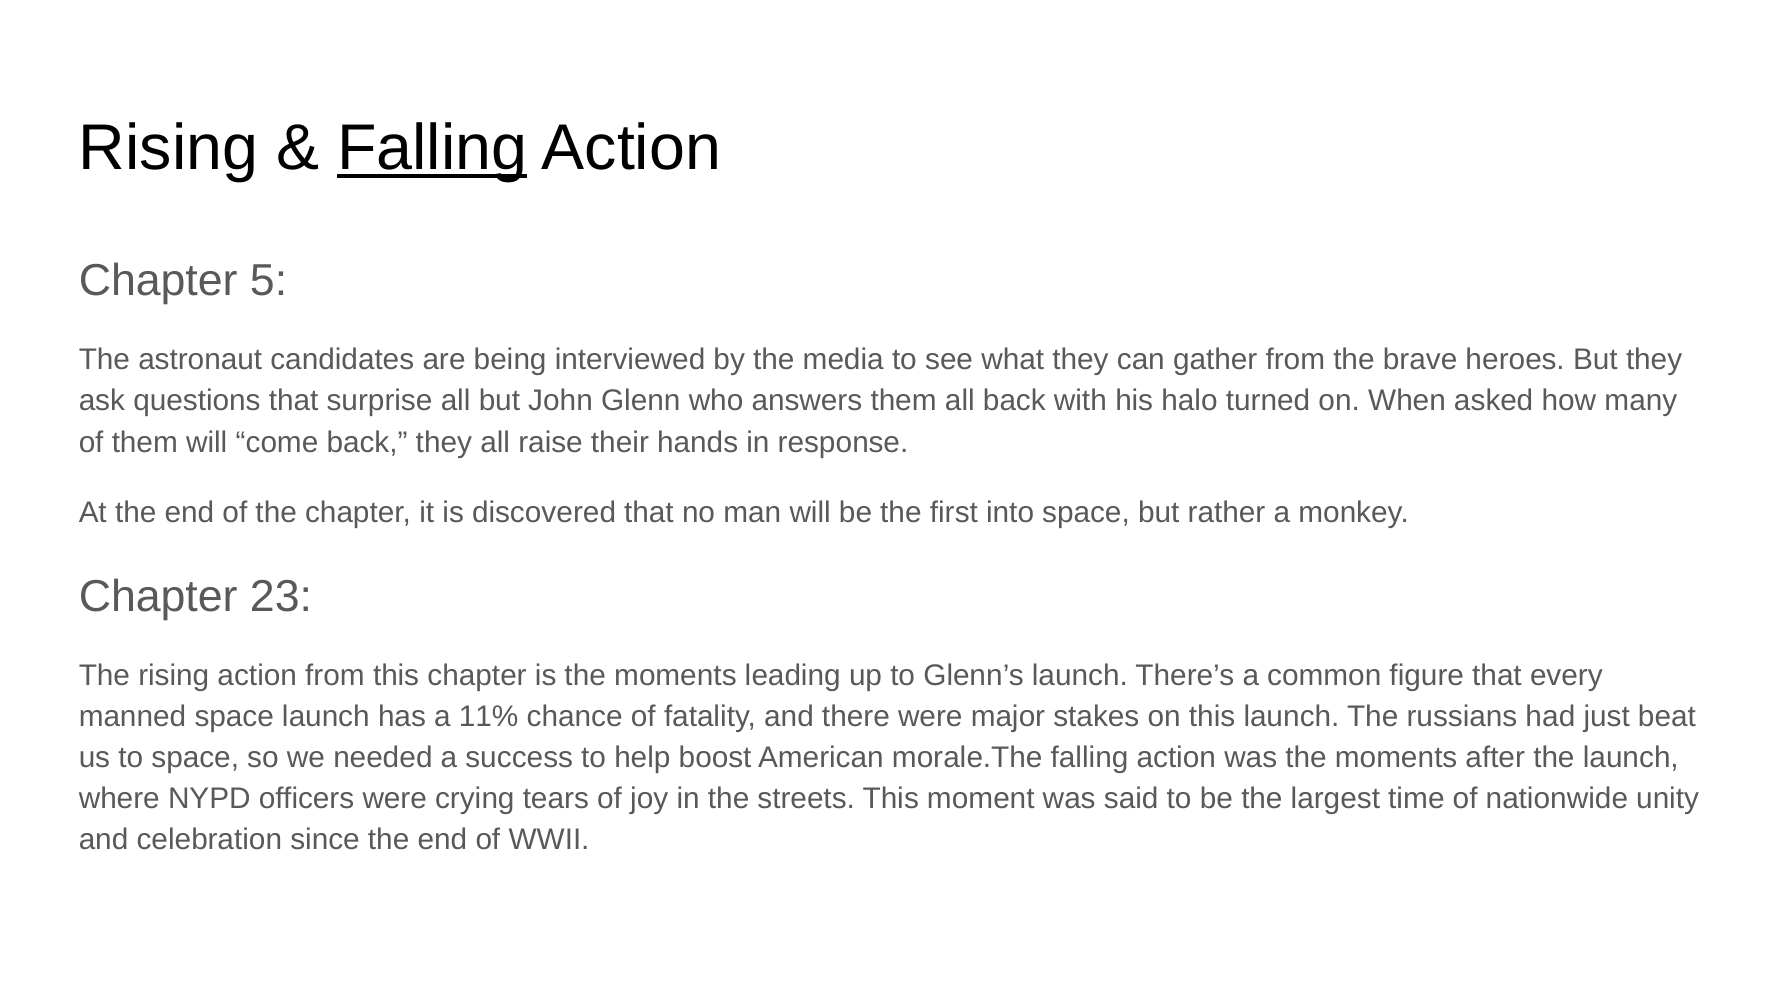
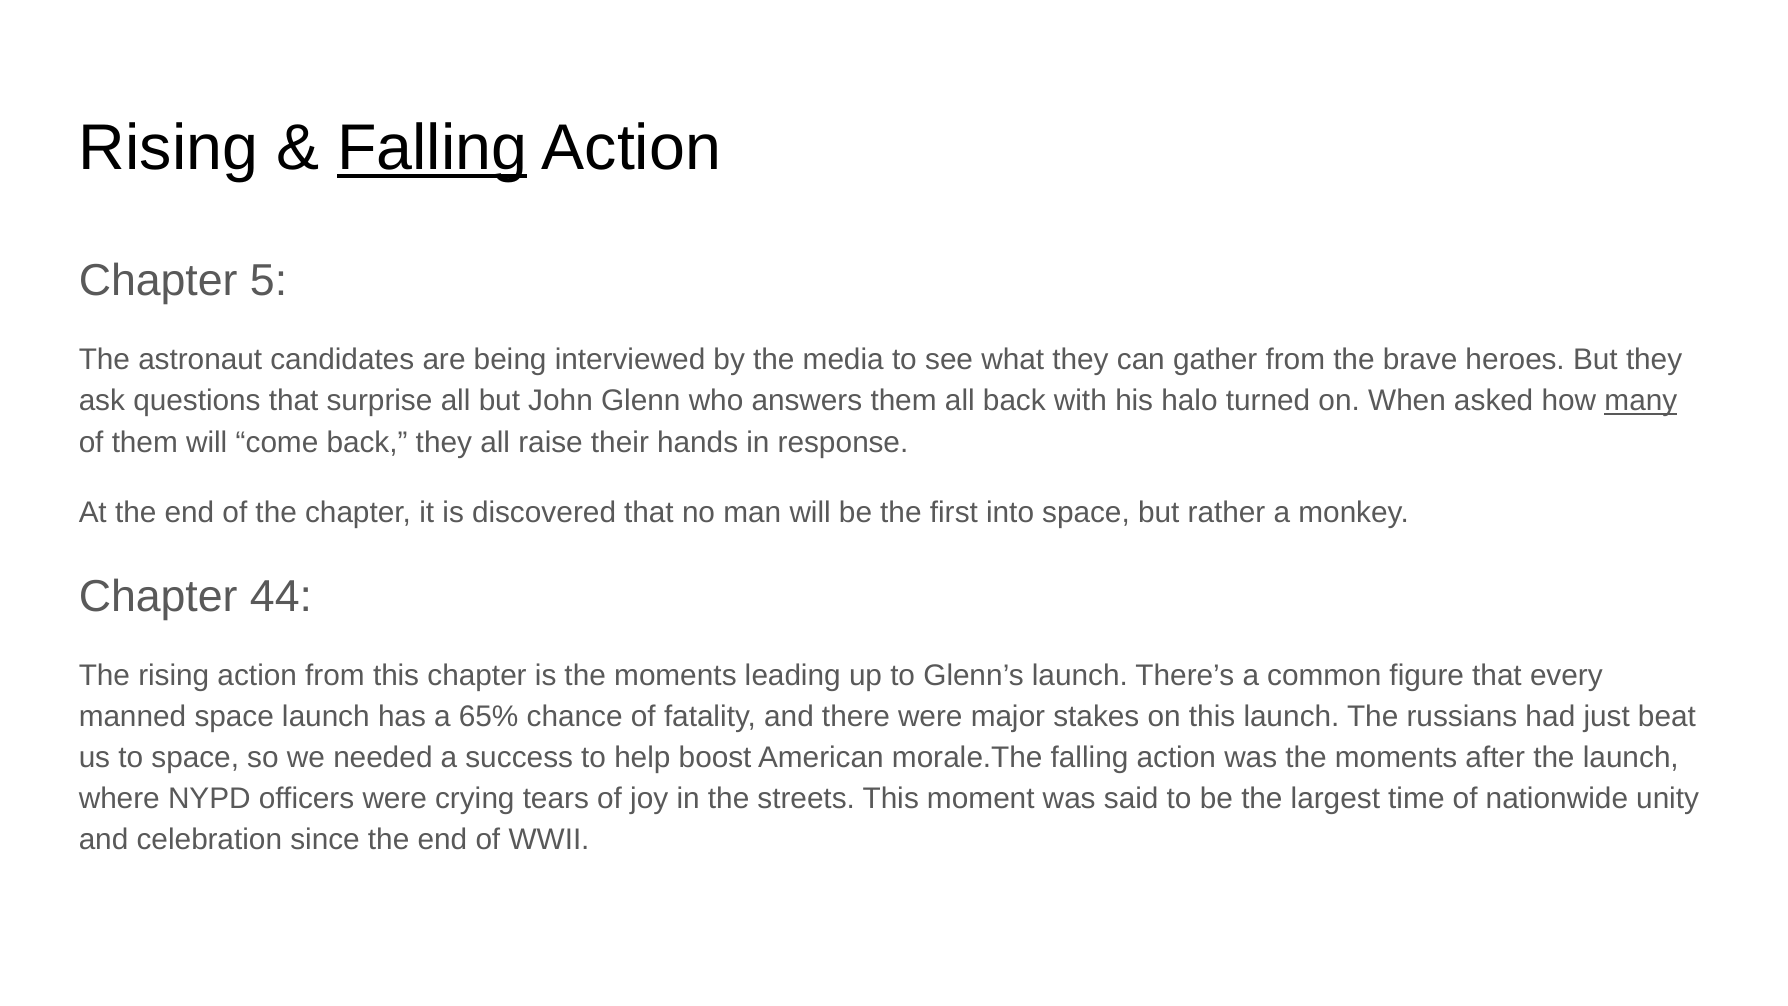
many underline: none -> present (1641, 401)
23: 23 -> 44 (281, 597)
11%: 11% -> 65% (489, 716)
